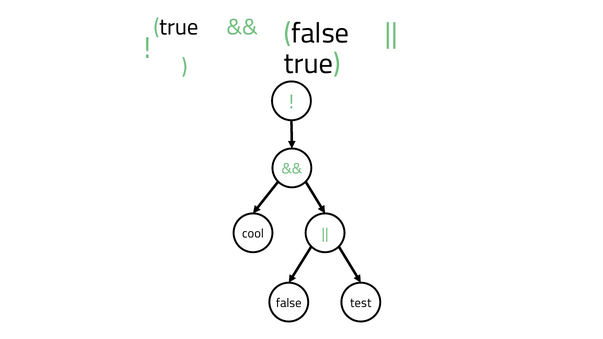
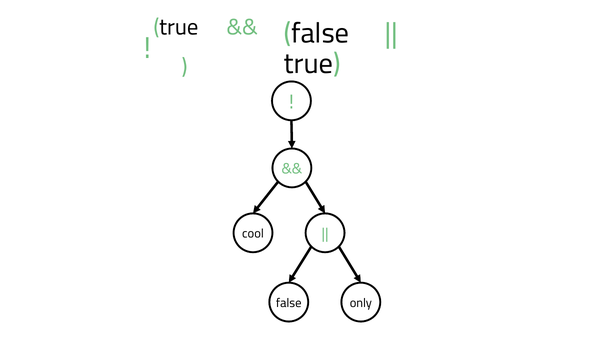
test: test -> only (361, 303)
